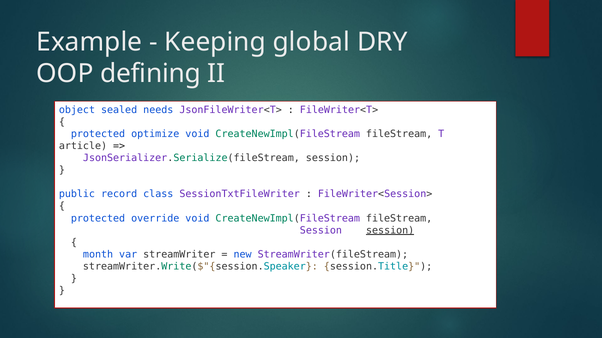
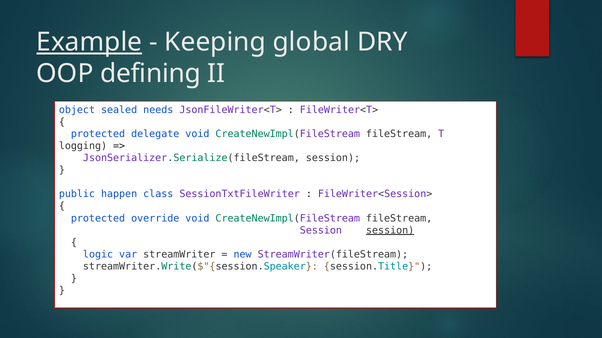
Example underline: none -> present (89, 42)
optimize: optimize -> delegate (155, 134)
article: article -> logging (83, 146)
record: record -> happen (119, 195)
month: month -> logic (98, 255)
